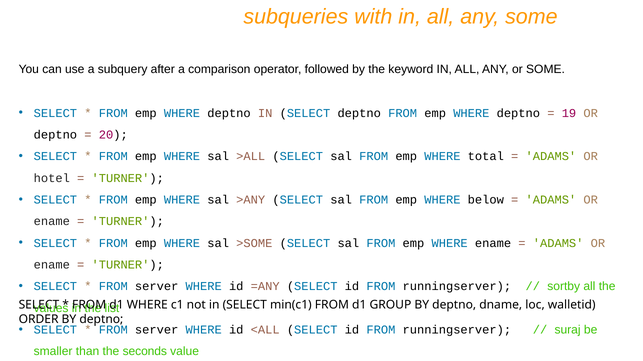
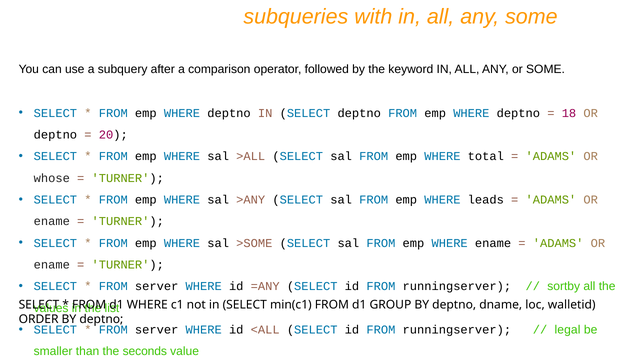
19: 19 -> 18 (569, 113)
hotel: hotel -> whose (52, 178)
below: below -> leads (486, 200)
suraj: suraj -> legal (568, 330)
